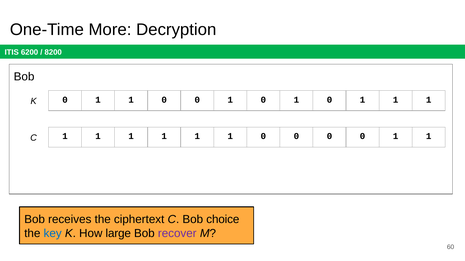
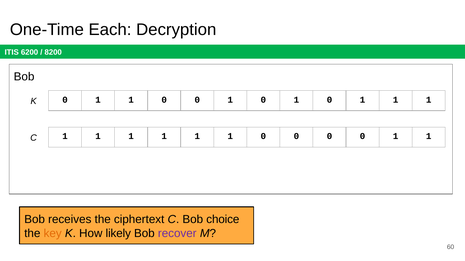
More: More -> Each (110, 30)
key colour: blue -> orange (53, 234)
large: large -> likely (118, 234)
